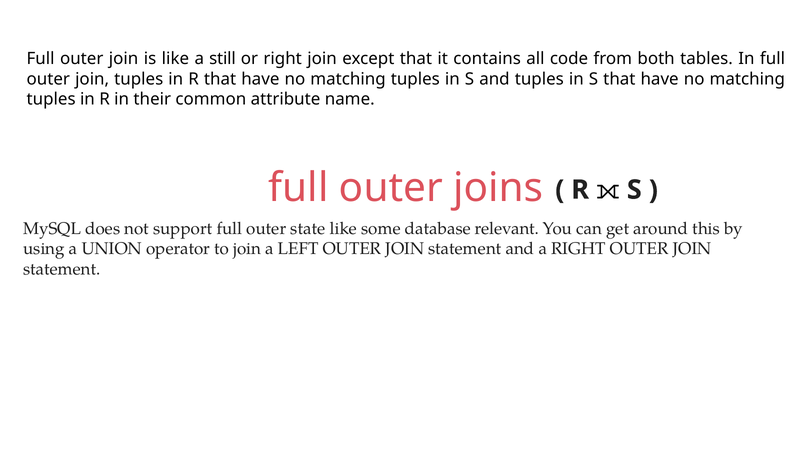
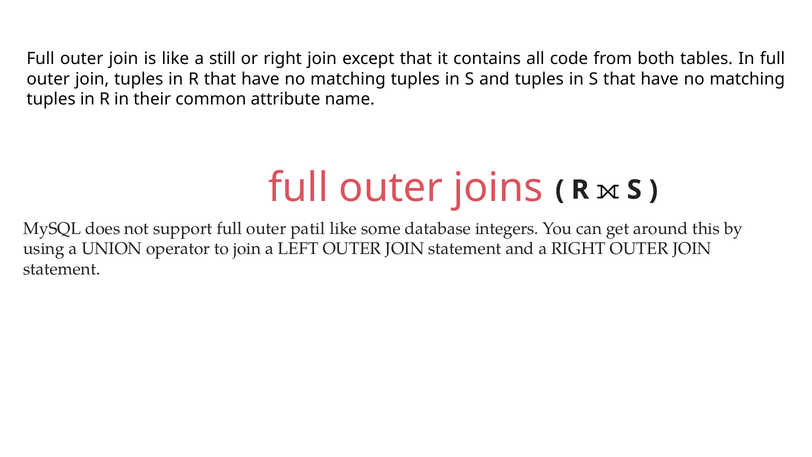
state: state -> patil (308, 228)
relevant: relevant -> integers (507, 228)
